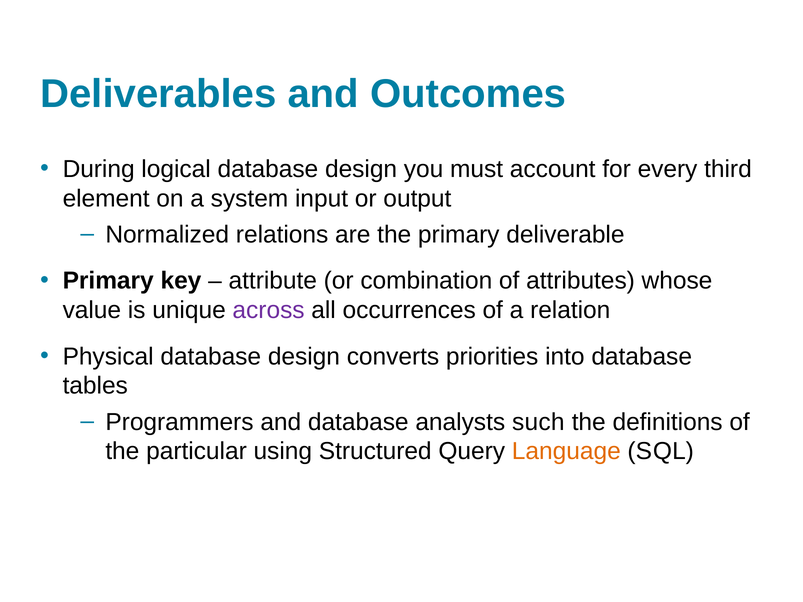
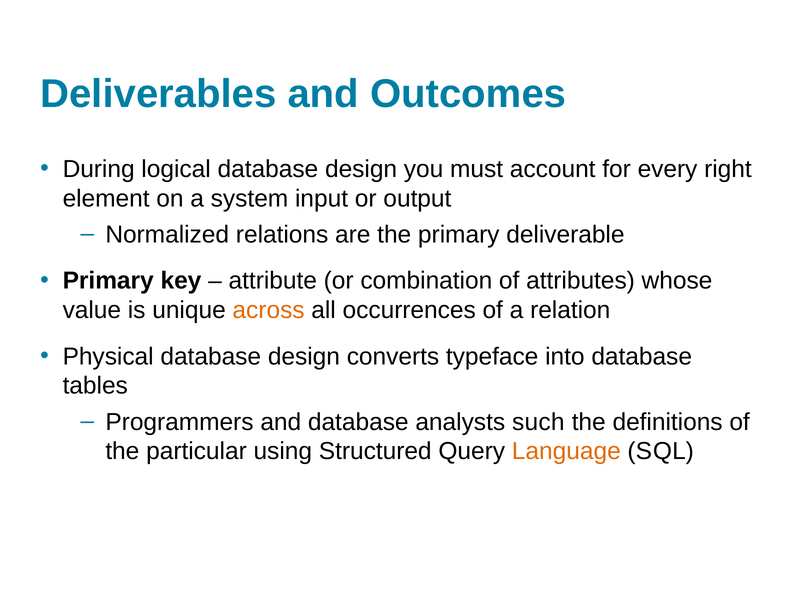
third: third -> right (728, 169)
across colour: purple -> orange (269, 310)
priorities: priorities -> typeface (492, 357)
